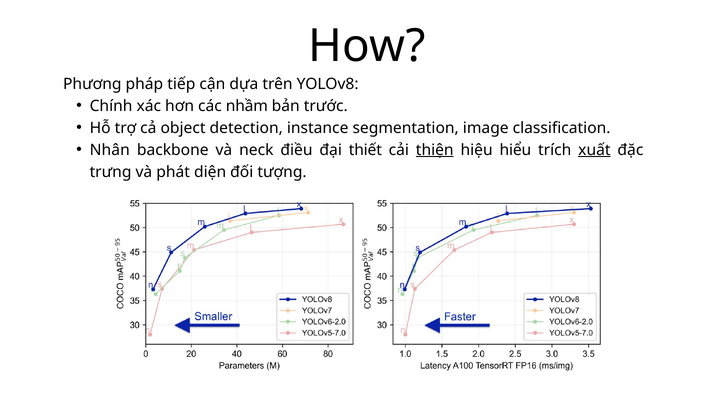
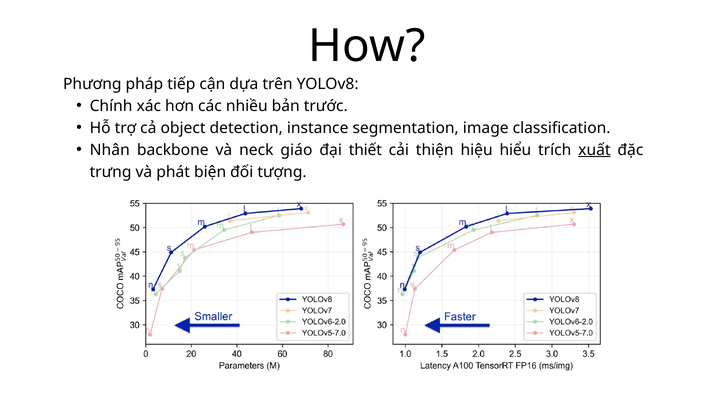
nhầm: nhầm -> nhiều (247, 106)
điều: điều -> giáo (296, 150)
thiện underline: present -> none (435, 150)
diện: diện -> biện (210, 172)
